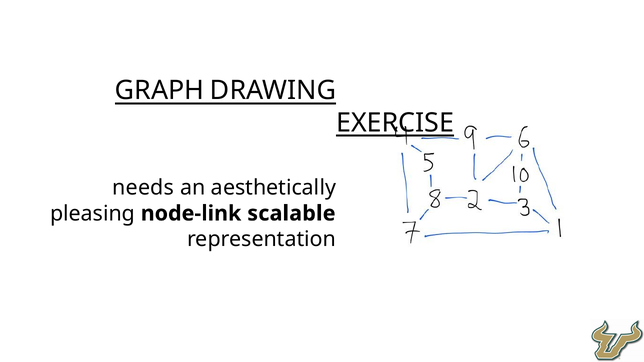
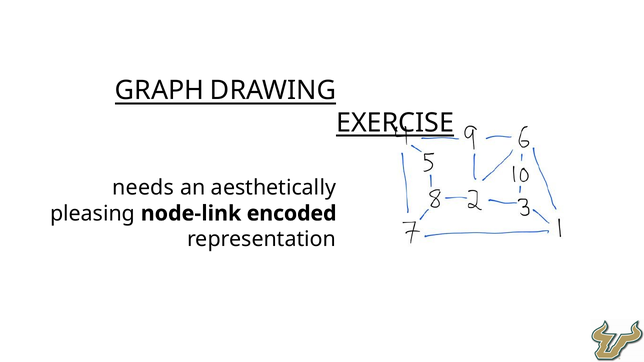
scalable: scalable -> encoded (292, 214)
